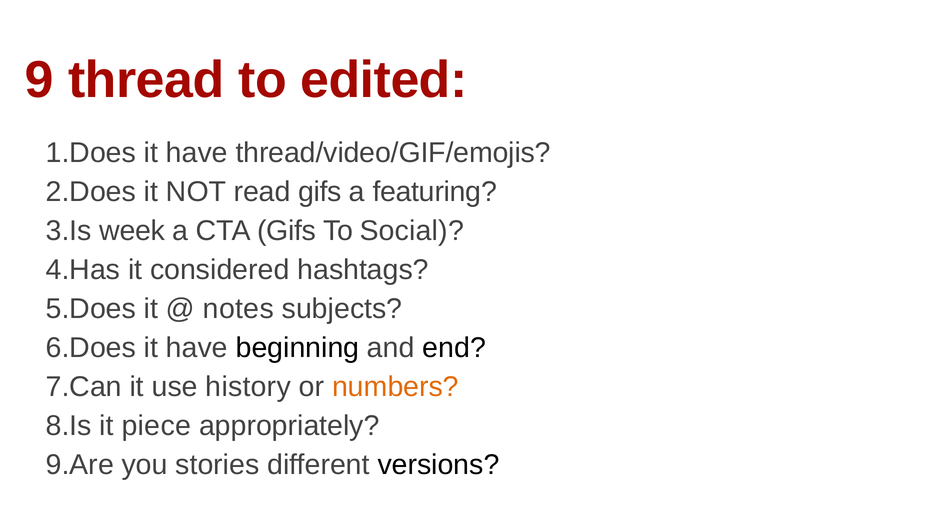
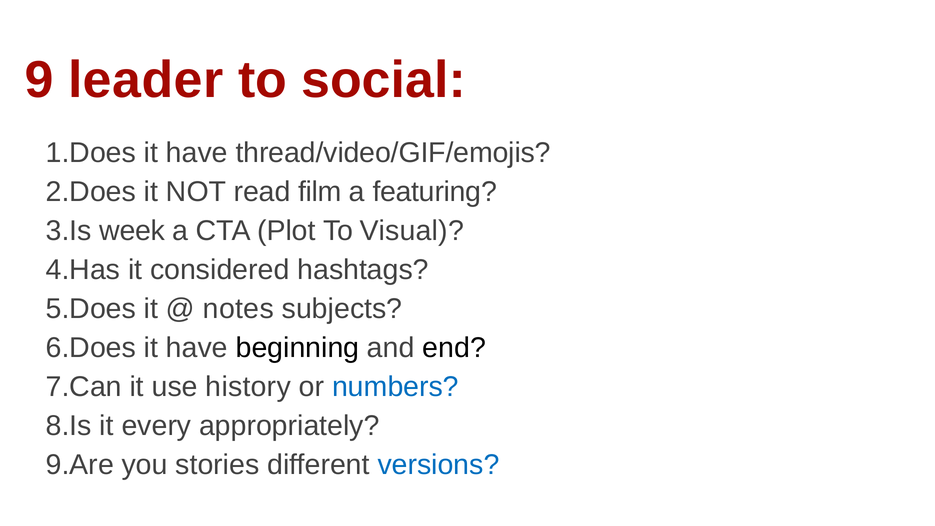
thread: thread -> leader (146, 80)
edited: edited -> social (384, 80)
read gifs: gifs -> film (320, 192)
CTA Gifs: Gifs -> Plot (286, 231)
Social: Social -> Visual (412, 231)
numbers colour: orange -> blue (395, 387)
piece: piece -> every (156, 426)
versions colour: black -> blue (438, 465)
